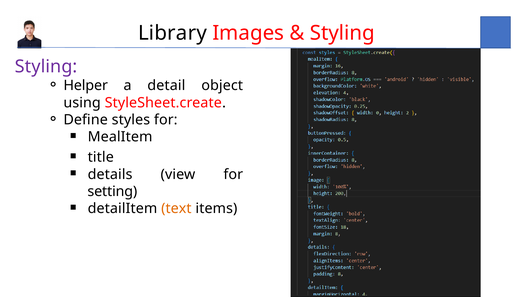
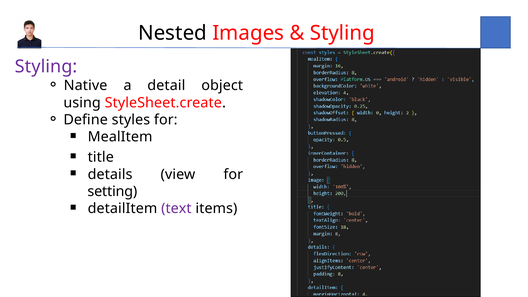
Library: Library -> Nested (172, 33)
Helper: Helper -> Native (86, 86)
text colour: orange -> purple (176, 209)
